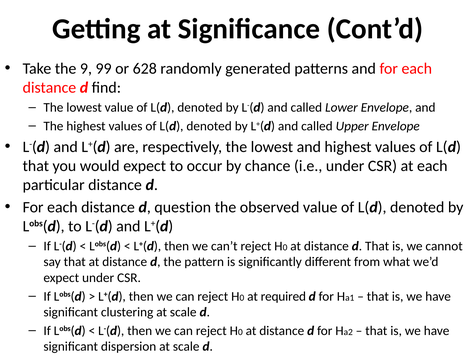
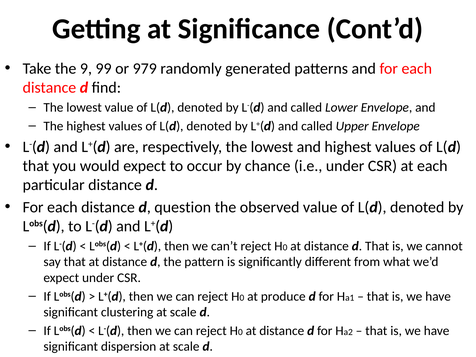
628: 628 -> 979 (145, 69)
required: required -> produce (283, 296)
